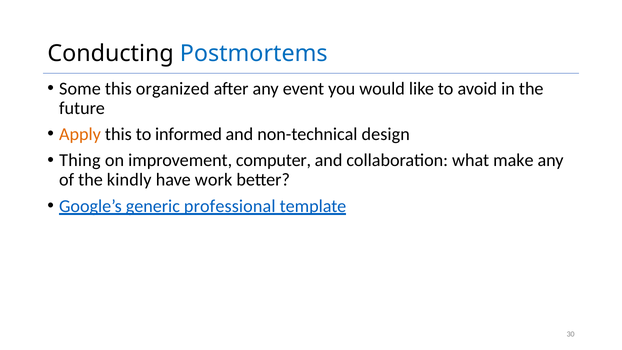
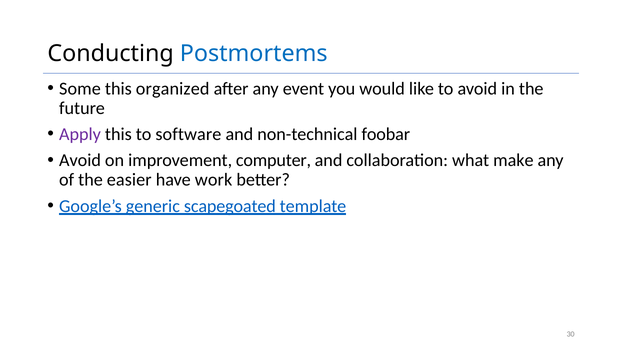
Apply colour: orange -> purple (80, 134)
informed: informed -> software (188, 134)
design: design -> foobar (386, 134)
Thing: Thing -> Avoid (80, 160)
kindly: kindly -> easier (129, 180)
professional: professional -> scapegoated (230, 206)
